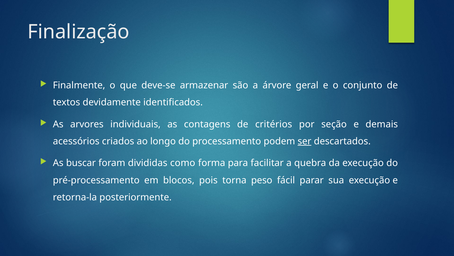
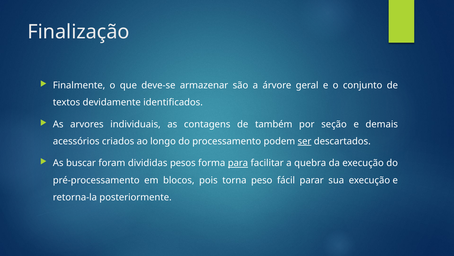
critérios: critérios -> também (274, 124)
como: como -> pesos (183, 163)
para underline: none -> present (238, 163)
